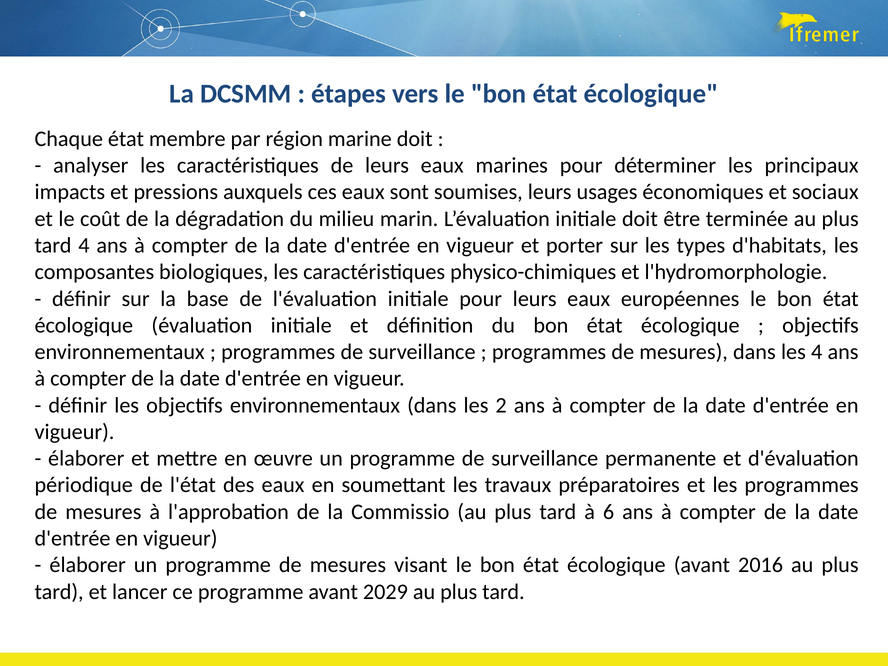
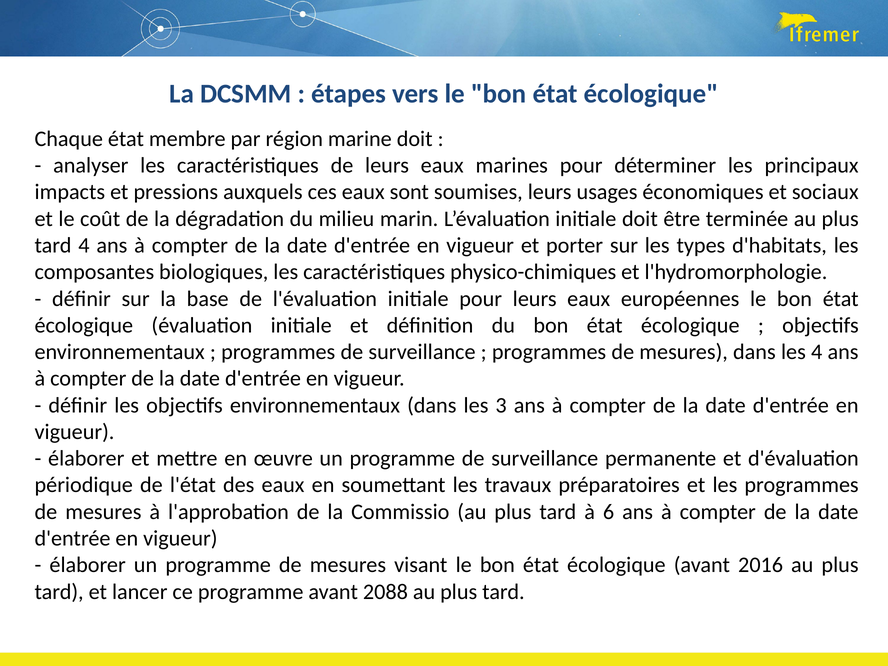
2: 2 -> 3 (501, 405)
2029: 2029 -> 2088 (385, 592)
